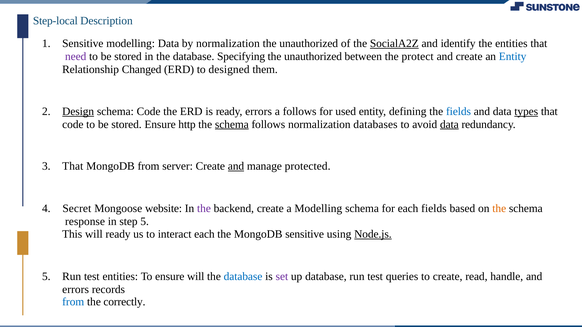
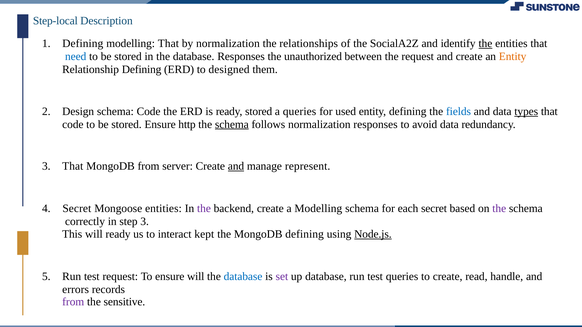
Sensitive: Sensitive -> Defining (83, 44)
modelling Data: Data -> That (168, 44)
unauthorized: unauthorized -> relationships (309, 44)
SocialA2Z underline: present -> none (394, 44)
the underline: none -> present (485, 44)
need colour: purple -> blue (76, 56)
database Specifying: Specifying -> Responses (241, 56)
the protect: protect -> request (418, 56)
Entity colour: blue -> orange (513, 56)
Relationship Changed: Changed -> Defining (142, 69)
Design underline: present -> none (78, 112)
ready errors: errors -> stored (259, 112)
a follows: follows -> queries (300, 112)
normalization databases: databases -> responses (376, 124)
data underline: present -> none (449, 124)
protected: protected -> represent (308, 166)
Mongoose website: website -> entities (163, 209)
each fields: fields -> secret (434, 209)
the colour: orange -> purple (499, 209)
response: response -> correctly (85, 222)
step 5: 5 -> 3 (145, 222)
interact each: each -> kept (204, 234)
MongoDB sensitive: sensitive -> defining (305, 234)
test entities: entities -> request (120, 277)
from colour: blue -> purple (73, 302)
correctly: correctly -> sensitive (124, 302)
